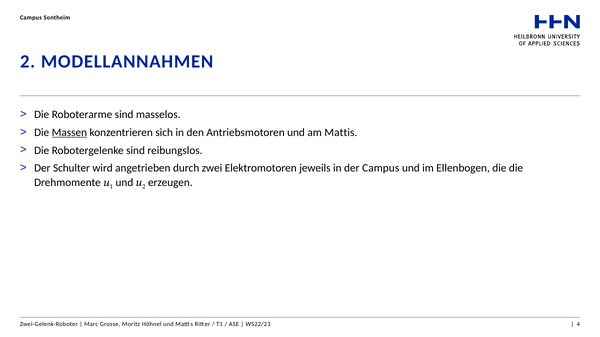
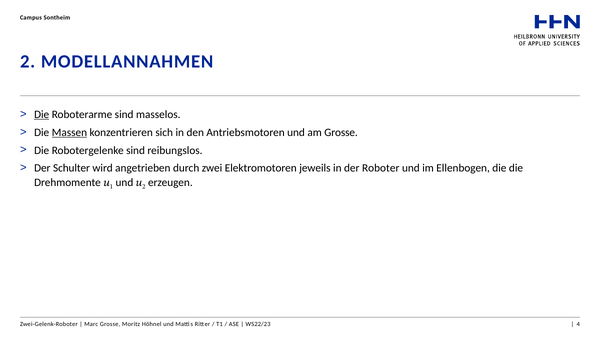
Die underline: none -> present (42, 115)
am Mattis: Mattis -> Grosse (341, 133)
der Campus: Campus -> Roboter (381, 168)
